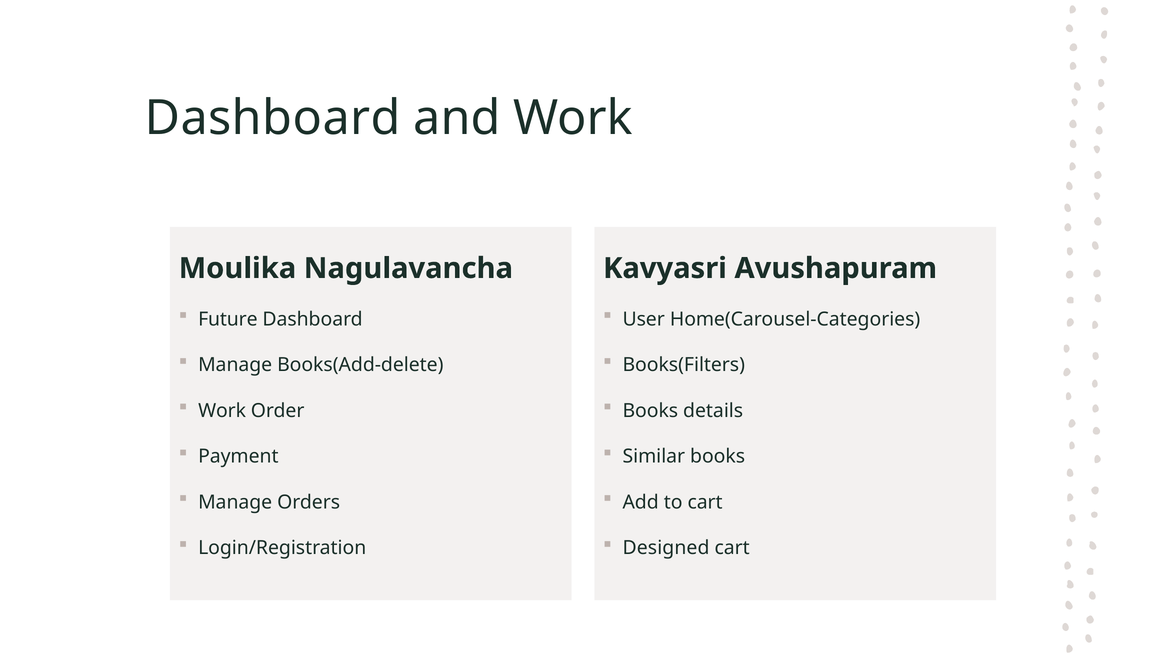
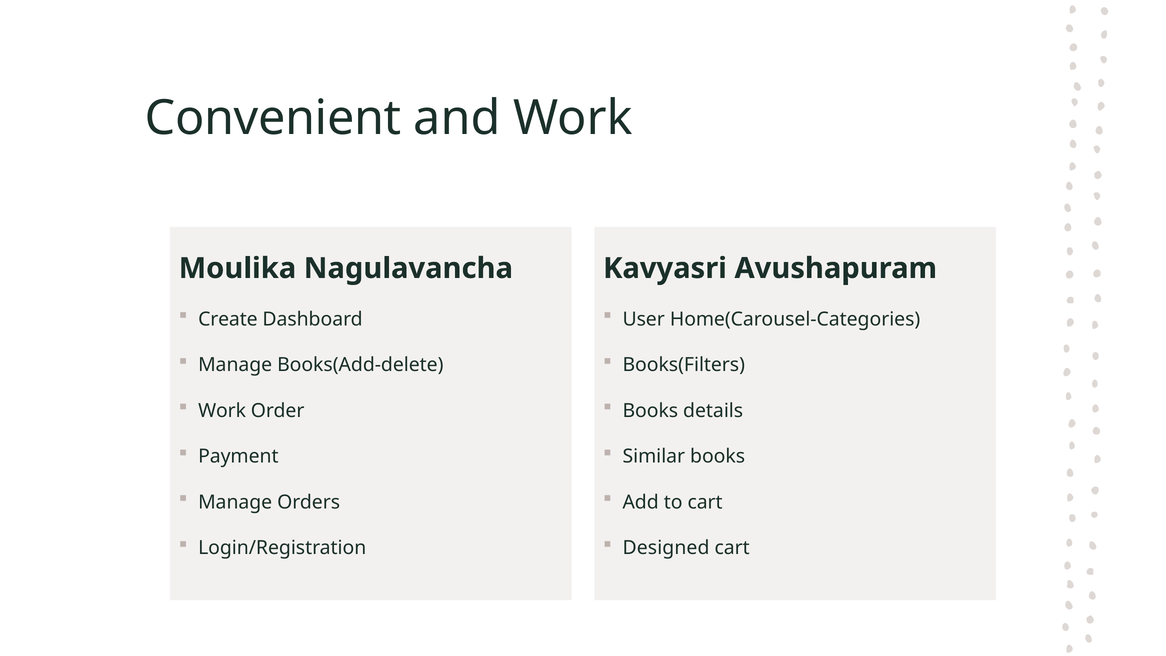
Dashboard: Dashboard -> Convenient (273, 118)
Future: Future -> Create (228, 319)
